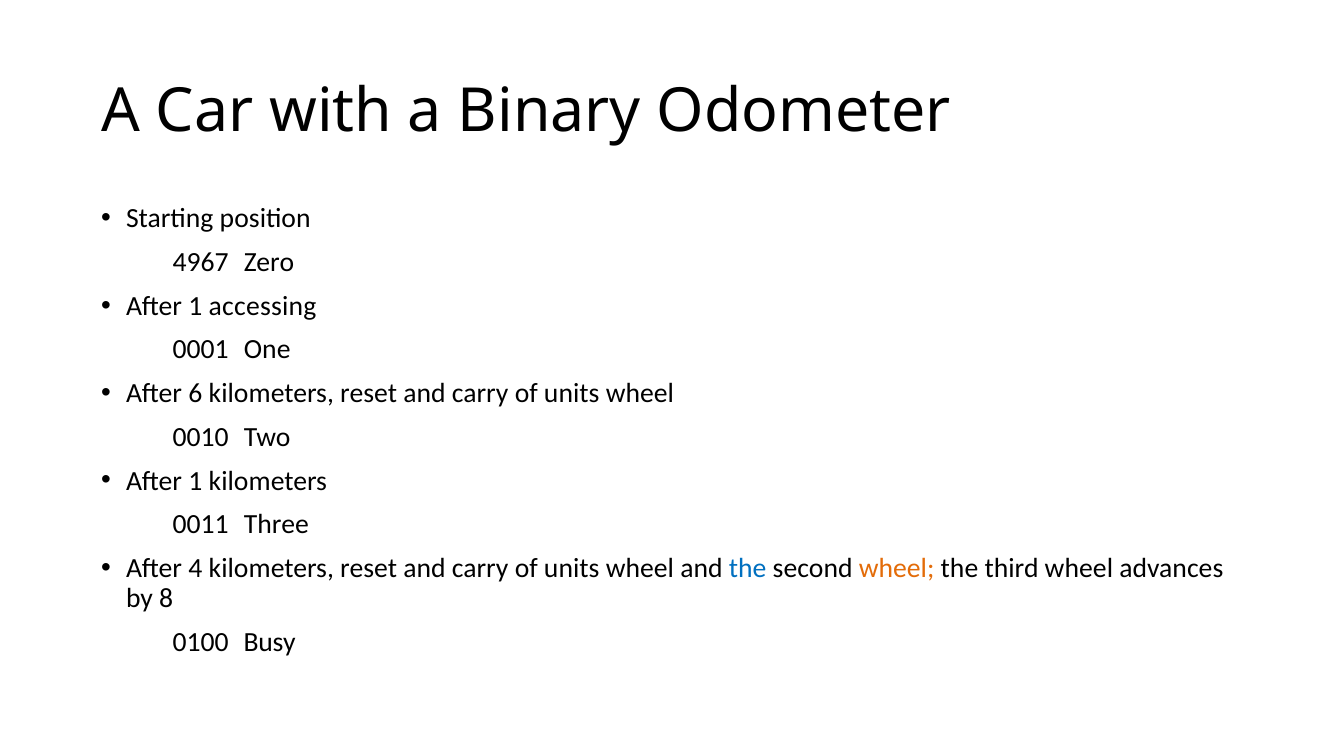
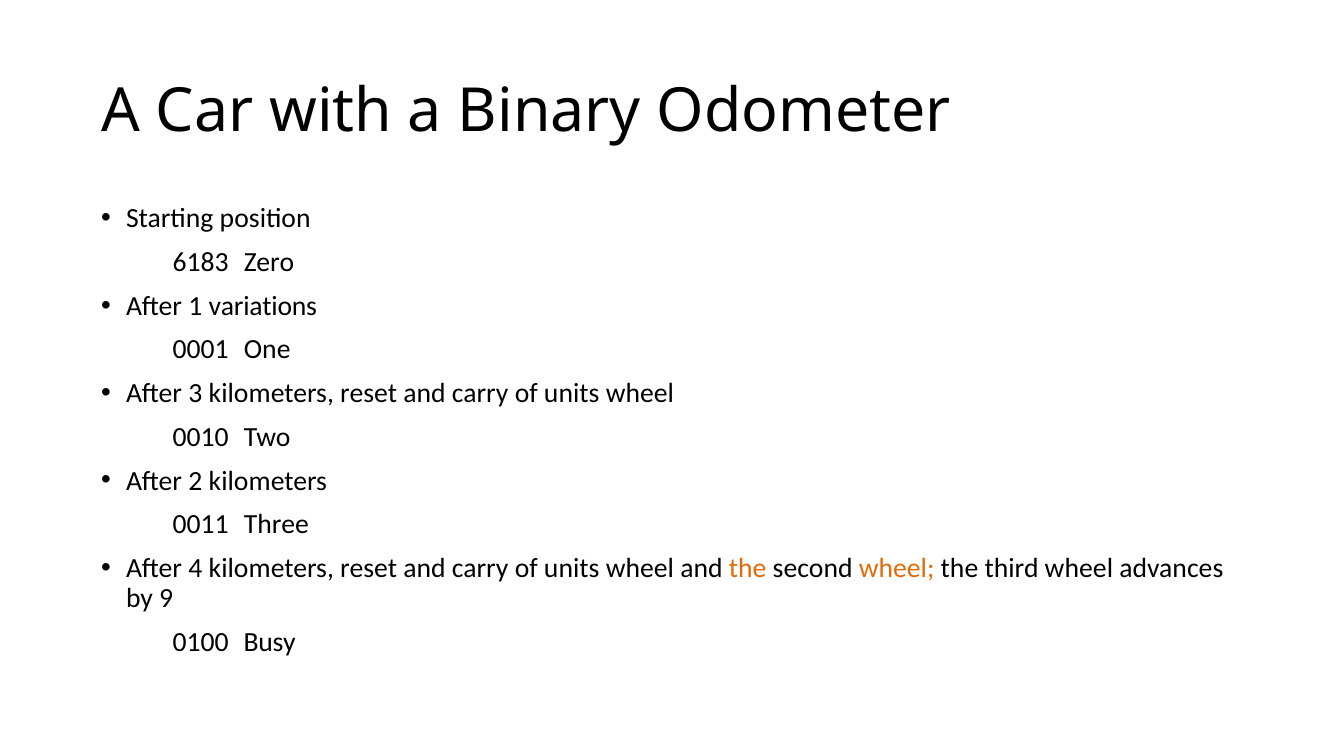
4967: 4967 -> 6183 (201, 262)
accessing: accessing -> variations (263, 306)
6: 6 -> 3 (195, 393)
1: 1 -> 2 (195, 481)
the colour: blue -> orange (748, 568)
8: 8 -> 9 (166, 598)
